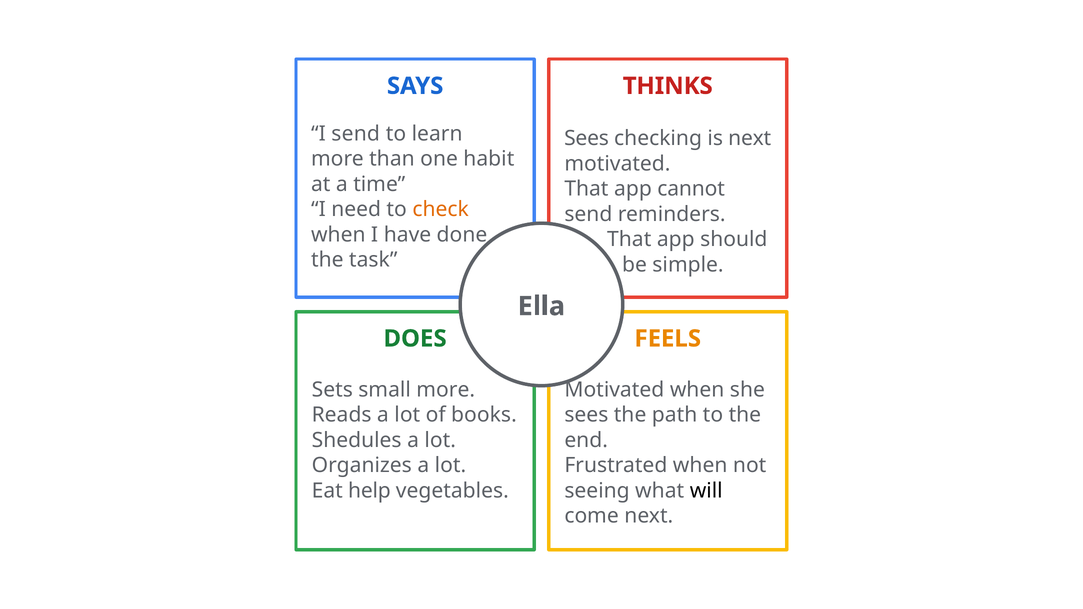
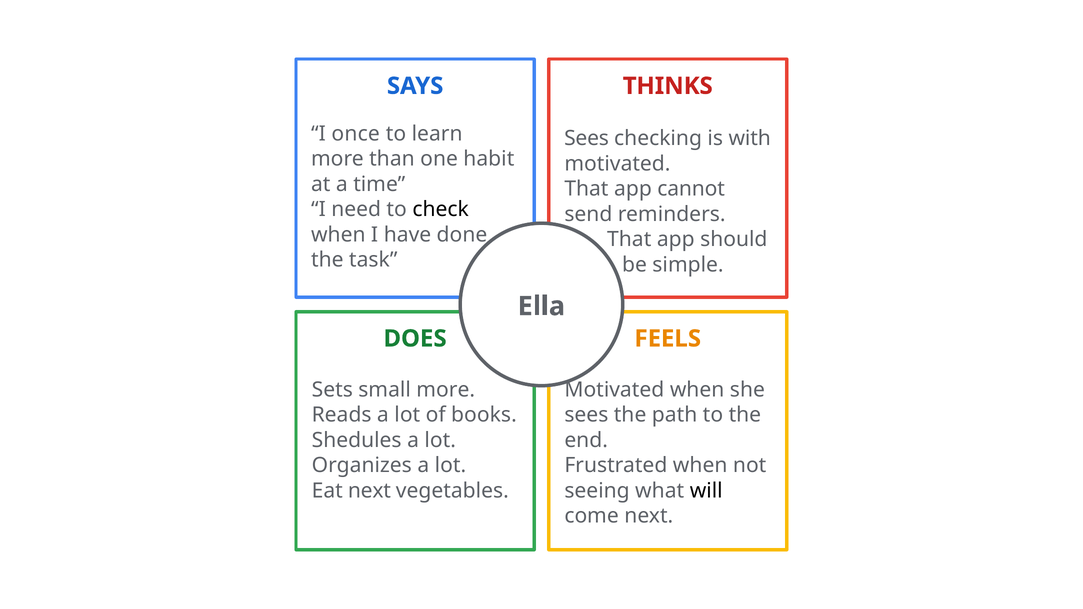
I send: send -> once (356, 134)
is next: next -> with (750, 138)
check colour: orange -> black (441, 210)
Eat help: help -> next (369, 491)
